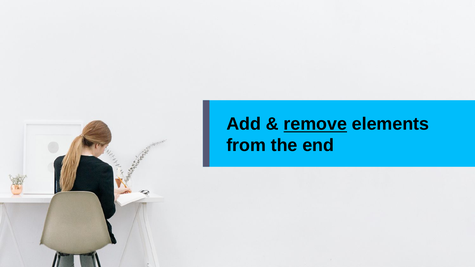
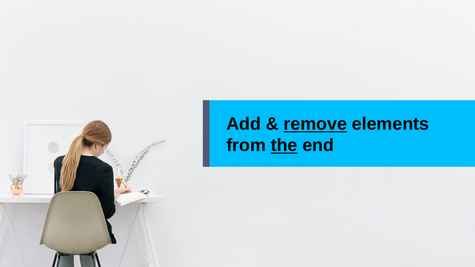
the underline: none -> present (284, 146)
